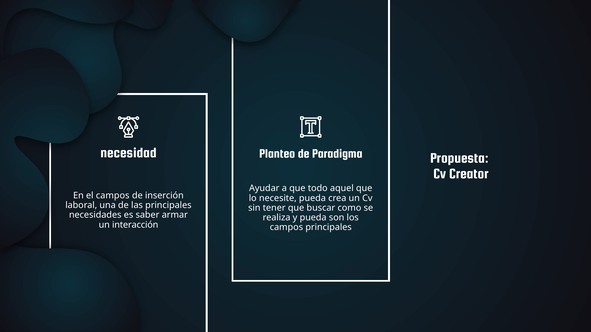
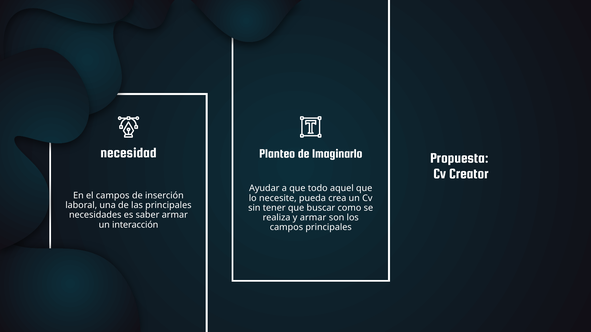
Paradigma: Paradigma -> Imaginarlo (337, 154)
y pueda: pueda -> armar (313, 218)
